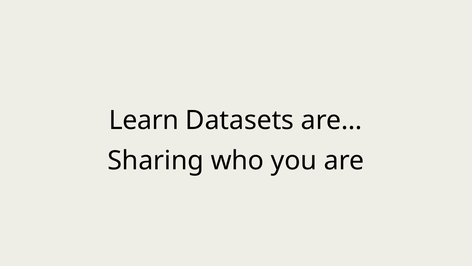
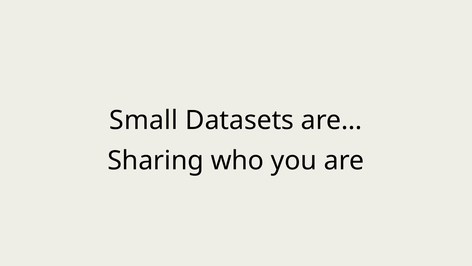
Learn: Learn -> Small (144, 120)
